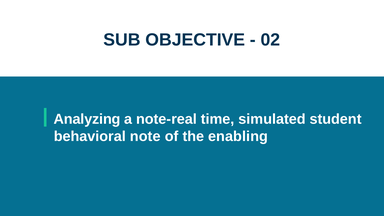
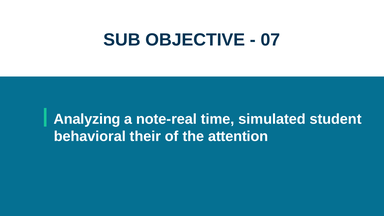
02: 02 -> 07 (270, 40)
note: note -> their (145, 136)
enabling: enabling -> attention (238, 136)
